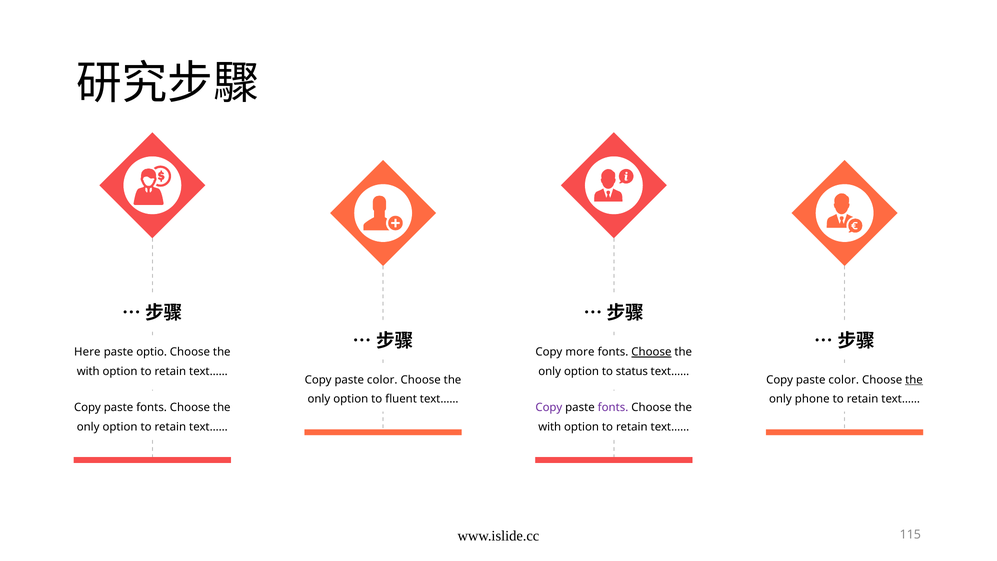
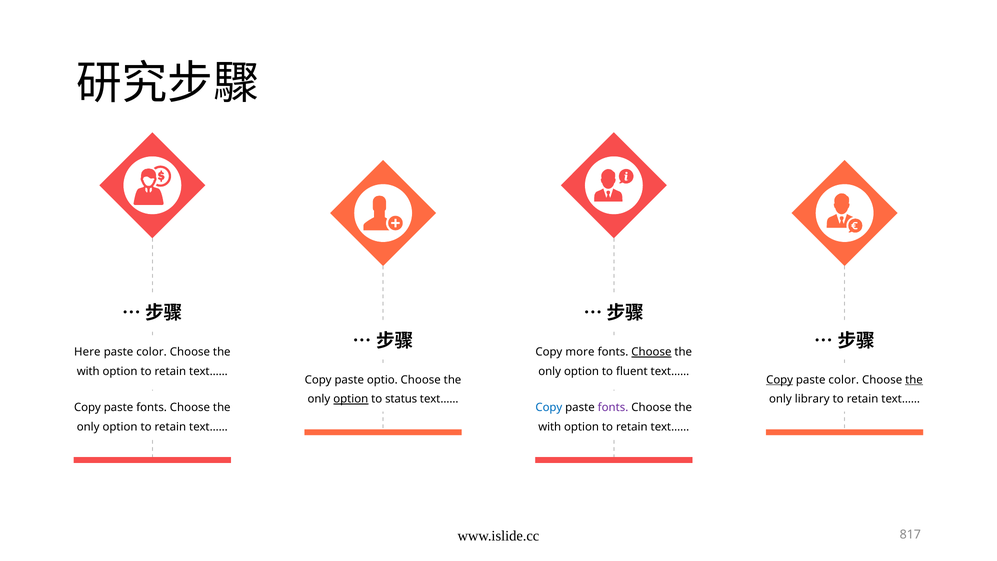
optio: optio -> color (152, 352)
status: status -> fluent (632, 371)
color: color -> optio (382, 380)
Copy underline: none -> present (780, 380)
option underline: none -> present (351, 399)
fluent: fluent -> status (401, 399)
phone: phone -> library (812, 399)
Copy colour: purple -> blue (549, 407)
115: 115 -> 817 (910, 535)
